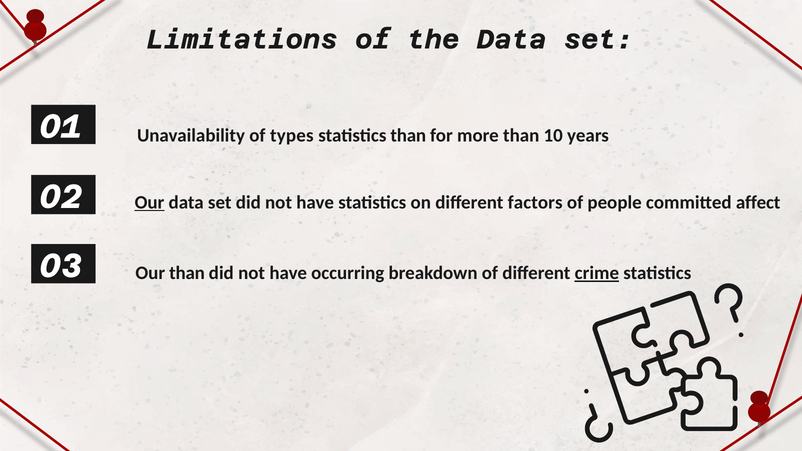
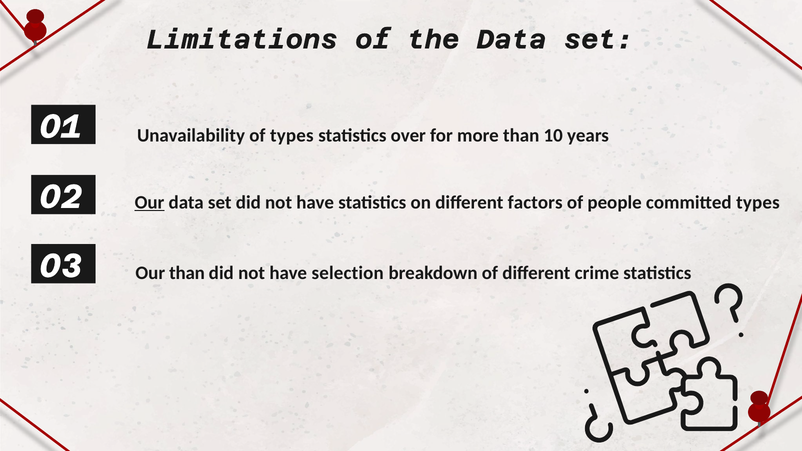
statistics than: than -> over (408, 135)
committed affect: affect -> types (758, 203)
occurring: occurring -> selection (348, 273)
crime underline: present -> none (597, 273)
